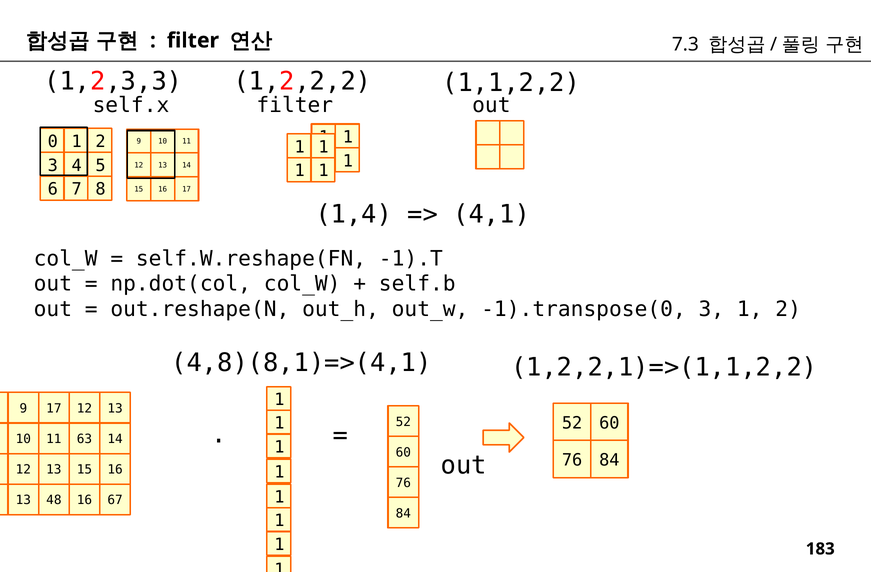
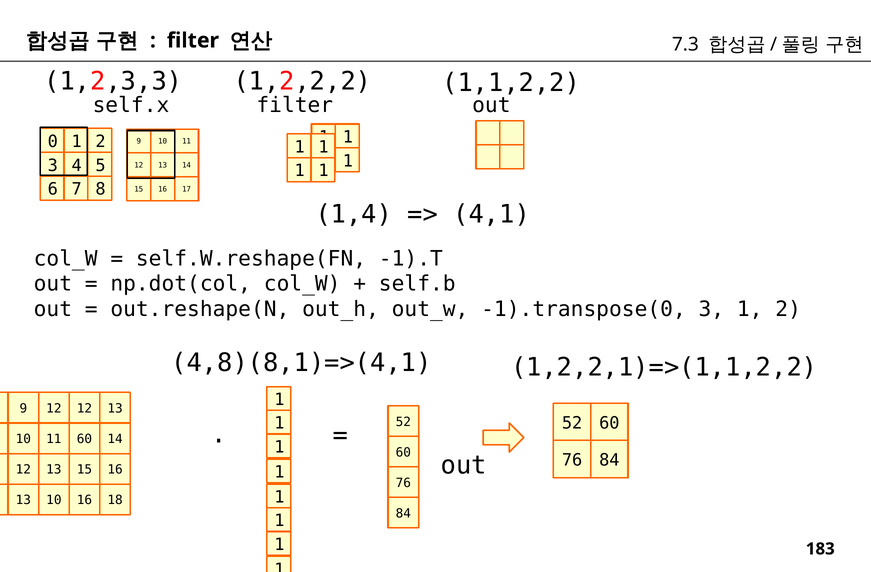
9 17: 17 -> 12 (54, 409)
11 63: 63 -> 60 (84, 439)
48: 48 -> 10 (54, 500)
67: 67 -> 18 (115, 500)
